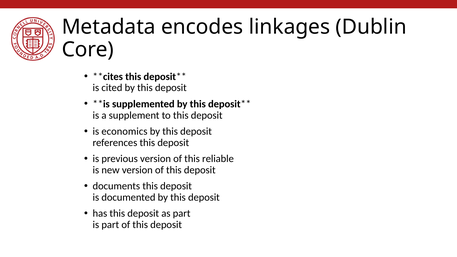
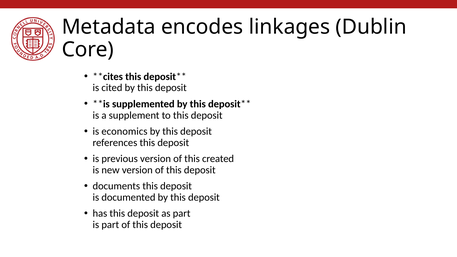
reliable: reliable -> created (218, 159)
